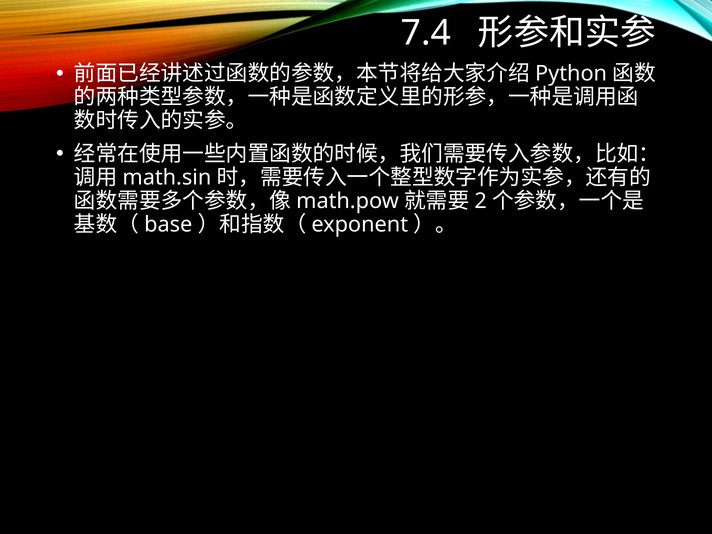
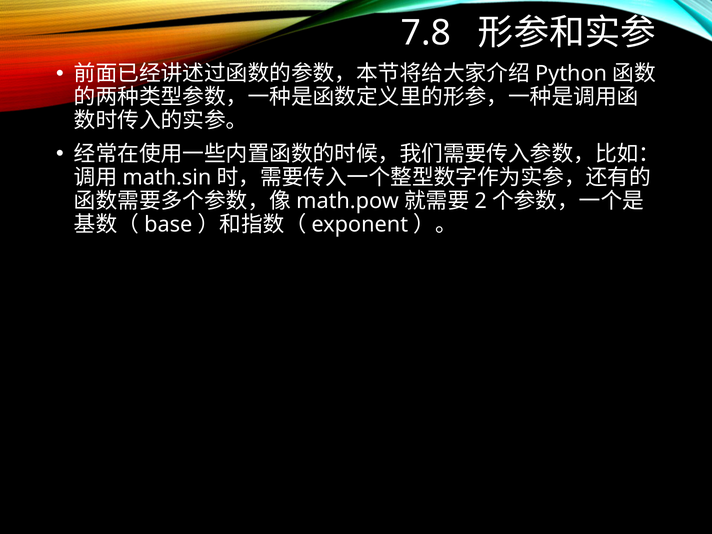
7.4: 7.4 -> 7.8 (426, 33)
